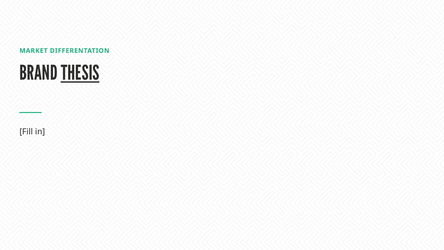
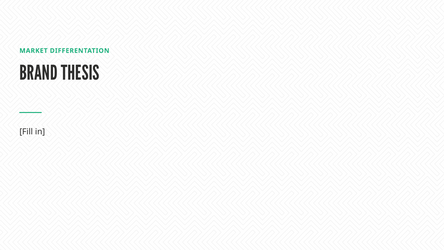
THESIS underline: present -> none (80, 73)
